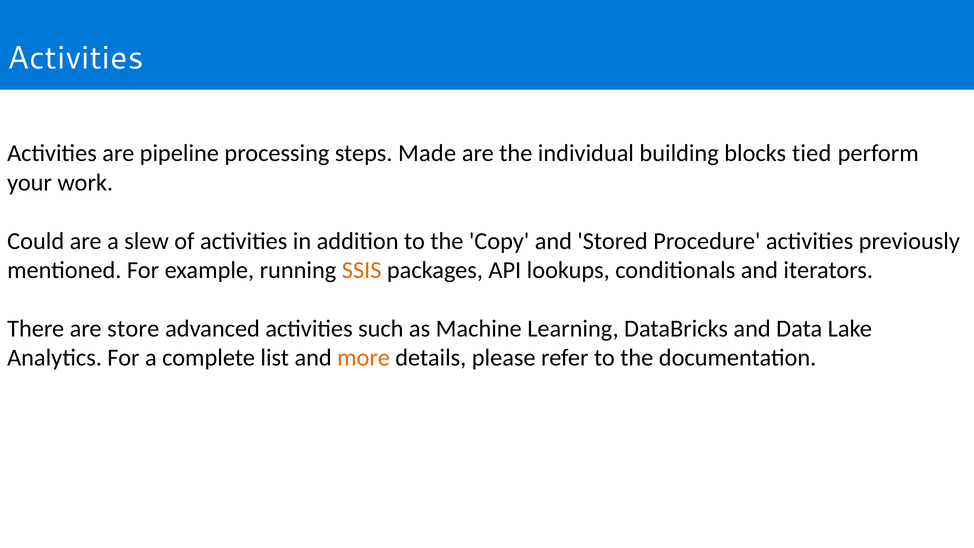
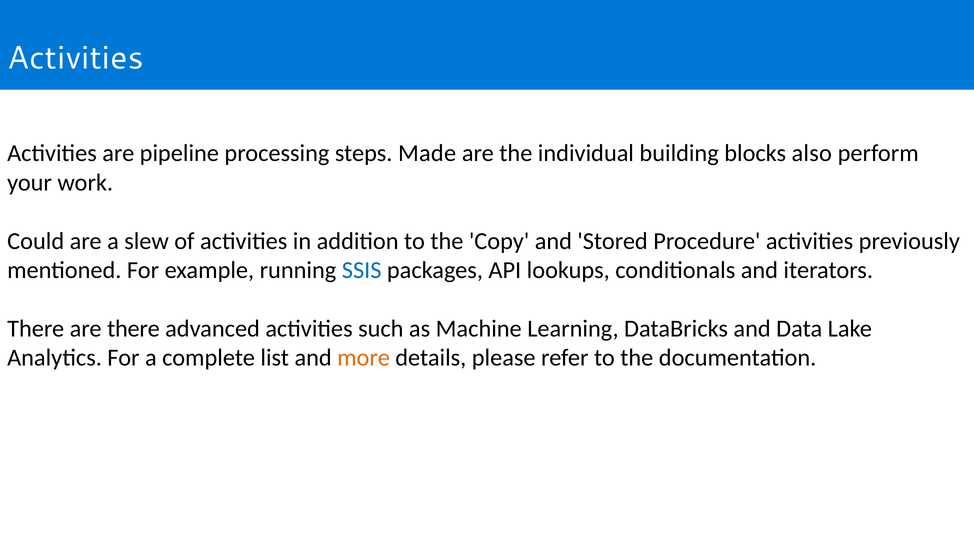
tied: tied -> also (812, 153)
SSIS colour: orange -> blue (362, 270)
are store: store -> there (133, 329)
